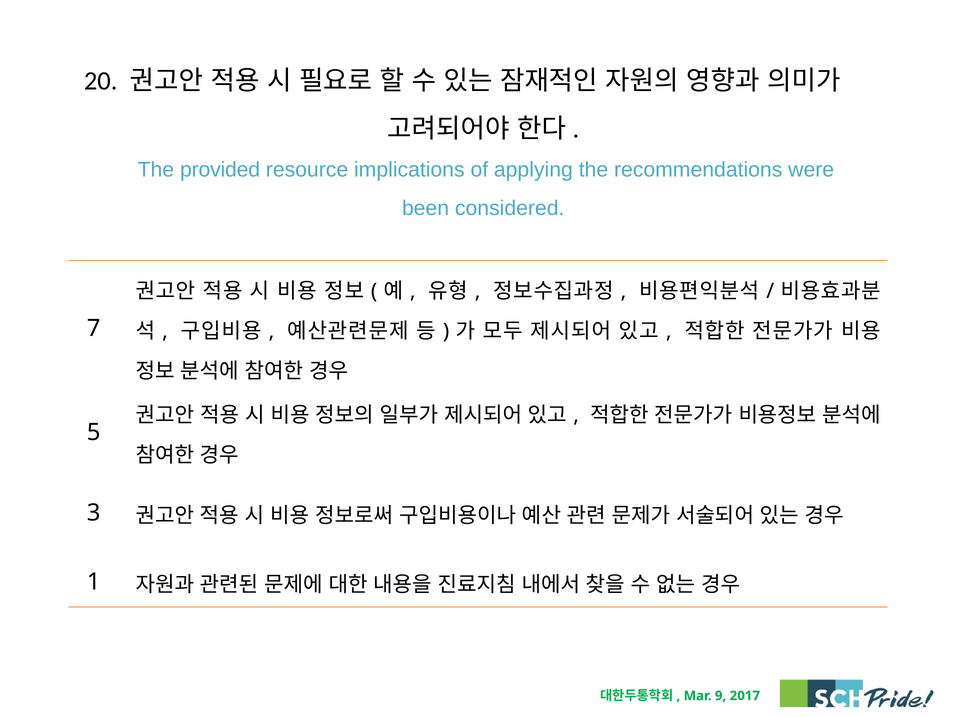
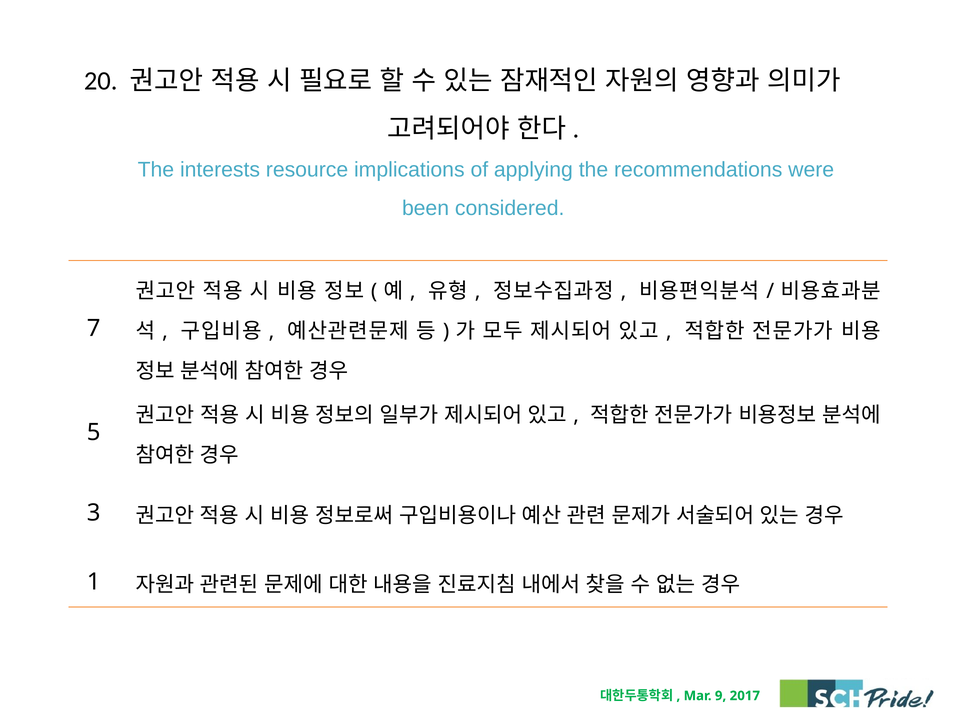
provided: provided -> interests (220, 170)
